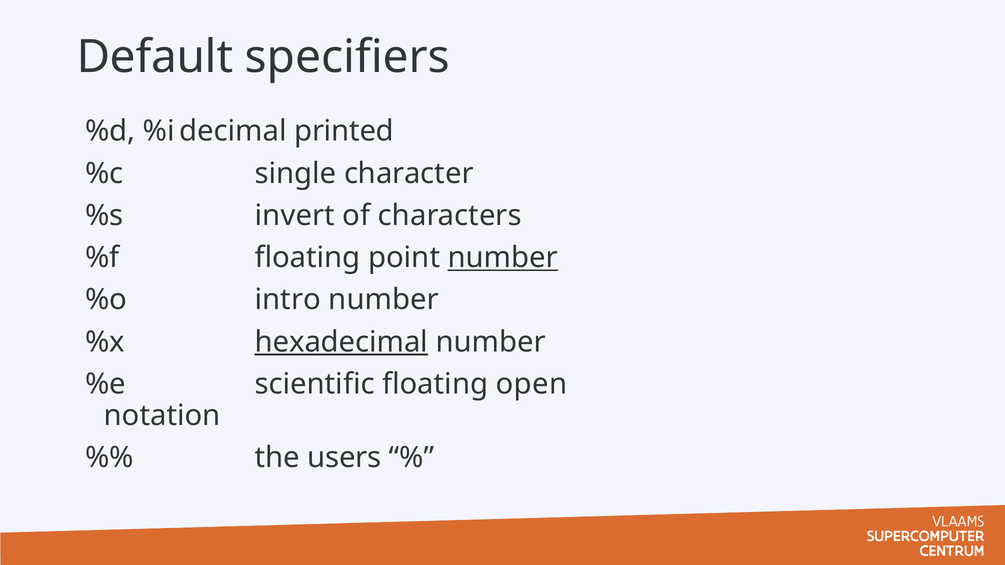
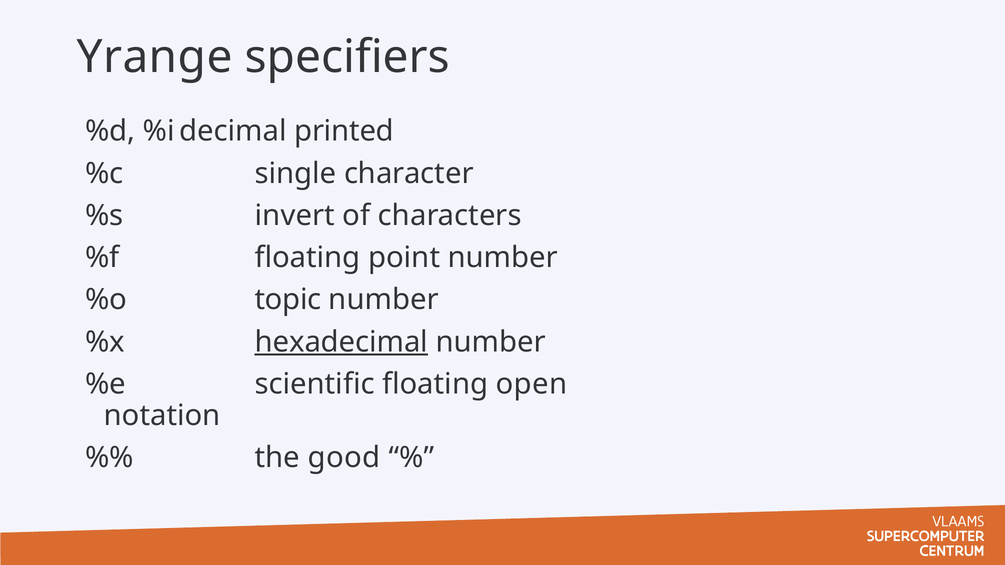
Default: Default -> Yrange (155, 57)
number underline: present -> none (503, 258)
intro: intro -> topic (288, 300)
users: users -> good (344, 458)
